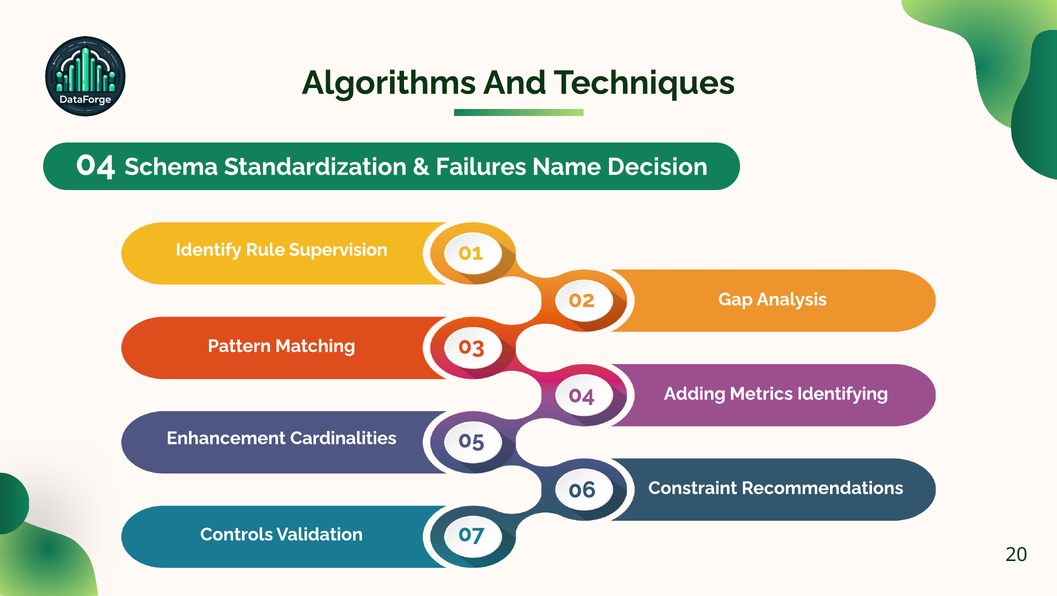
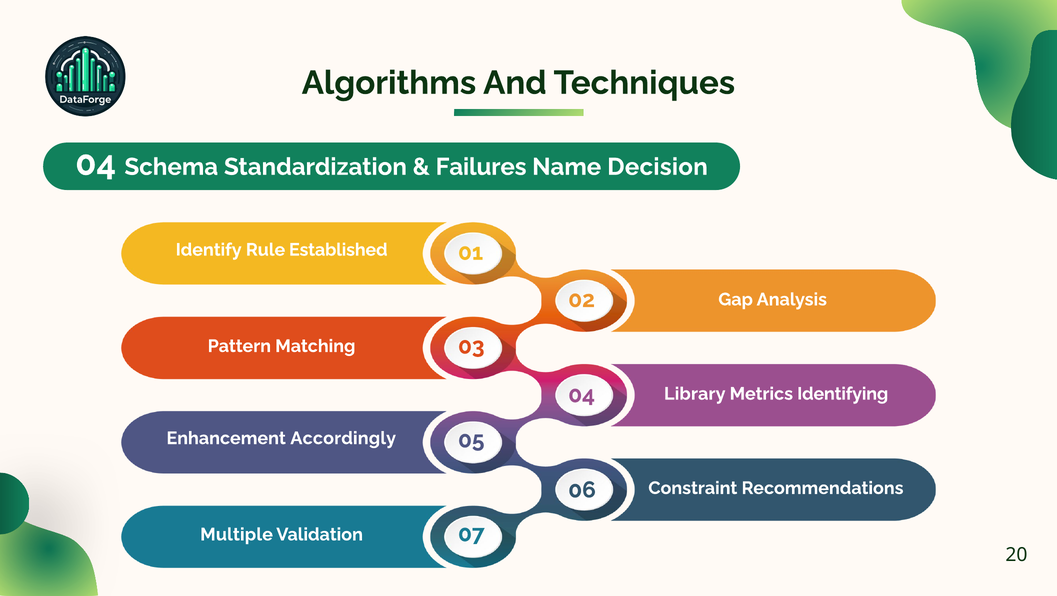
Supervision: Supervision -> Established (338, 250)
Adding: Adding -> Library (695, 393)
Cardinalities: Cardinalities -> Accordingly (343, 438)
Controls: Controls -> Multiple (237, 534)
